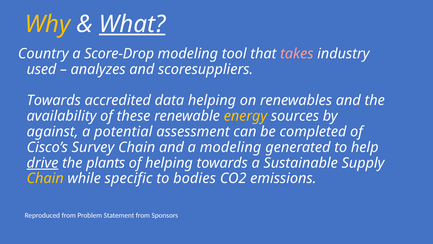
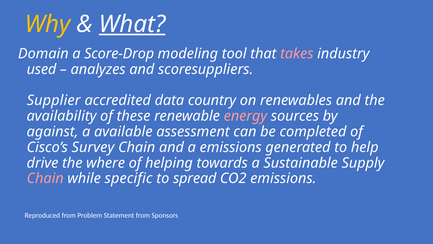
Country: Country -> Domain (43, 54)
Towards: Towards -> Supplier (54, 100)
data helping: helping -> country (212, 100)
energy colour: yellow -> pink (245, 116)
potential: potential -> available (123, 131)
a modeling: modeling -> emissions (231, 147)
drive underline: present -> none (43, 163)
plants: plants -> where (106, 163)
Chain colour: yellow -> pink (45, 178)
bodies: bodies -> spread (195, 178)
